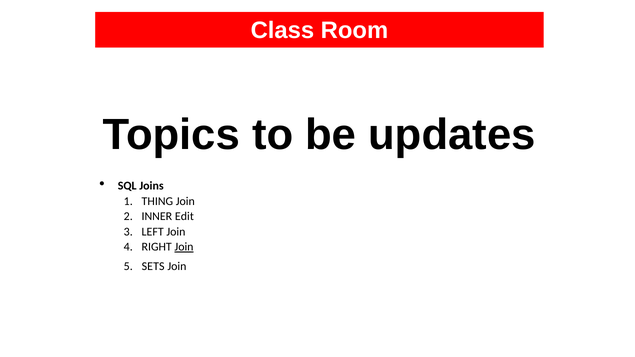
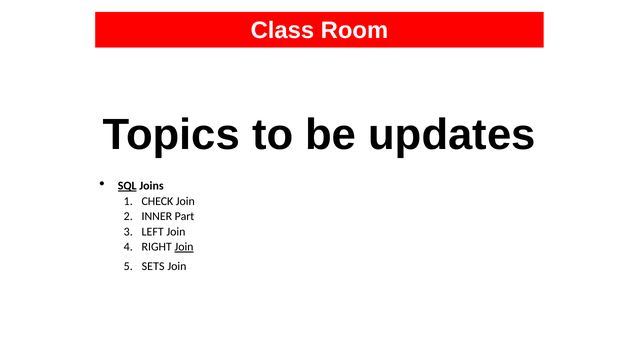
SQL underline: none -> present (127, 186)
THING: THING -> CHECK (157, 201)
Edit: Edit -> Part (184, 217)
